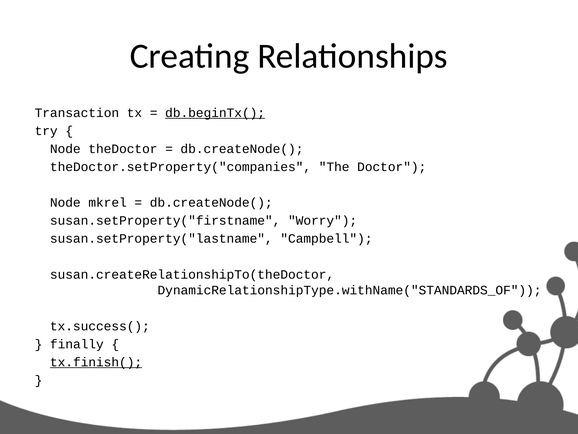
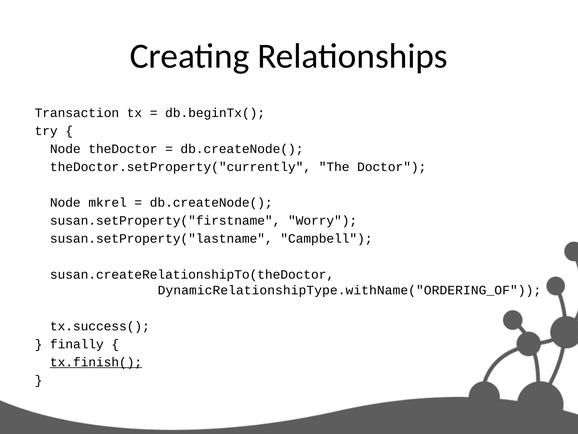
db.beginTx( underline: present -> none (215, 113)
theDoctor.setProperty("companies: theDoctor.setProperty("companies -> theDoctor.setProperty("currently (181, 167)
DynamicRelationshipType.withName("STANDARDS_OF: DynamicRelationshipType.withName("STANDARDS_OF -> DynamicRelationshipType.withName("ORDERING_OF (349, 290)
